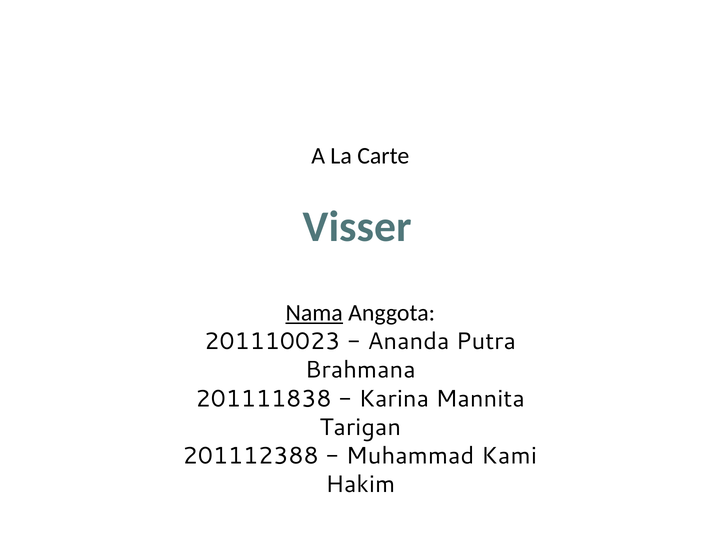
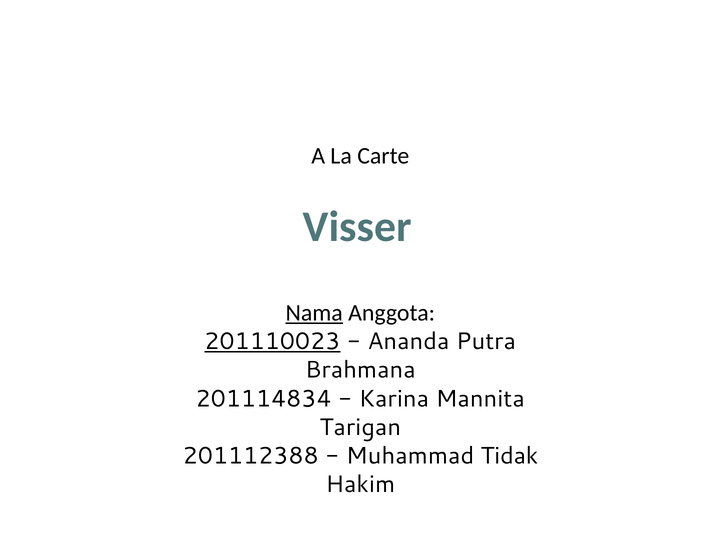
201110023 underline: none -> present (272, 342)
201111838: 201111838 -> 201114834 (264, 399)
Kami: Kami -> Tidak (509, 456)
